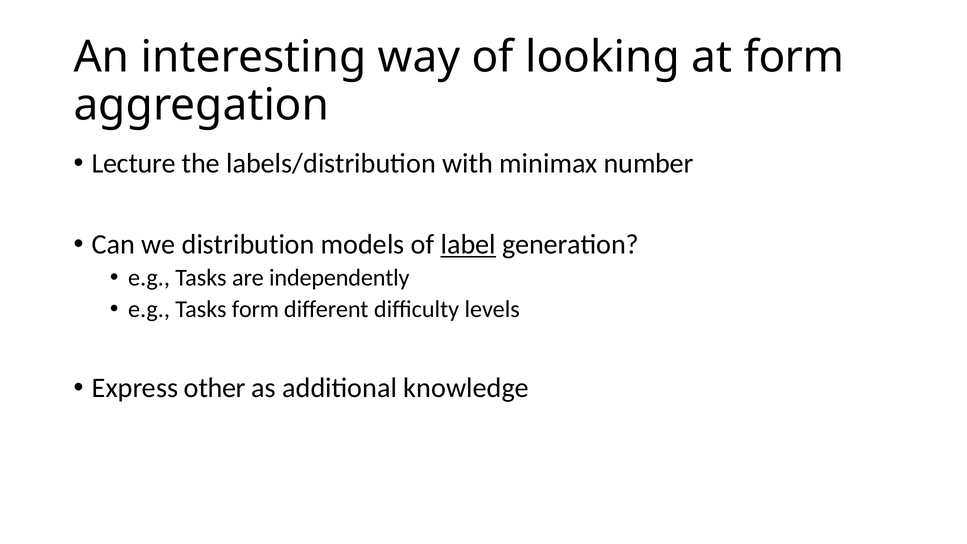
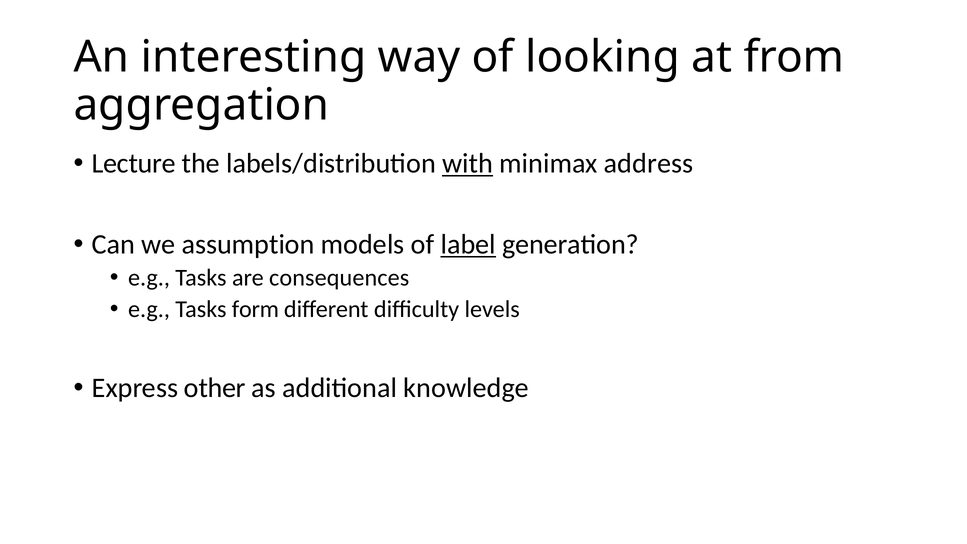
at form: form -> from (794, 57)
with underline: none -> present (468, 163)
number: number -> address (649, 163)
distribution: distribution -> assumption (248, 245)
independently: independently -> consequences (339, 278)
